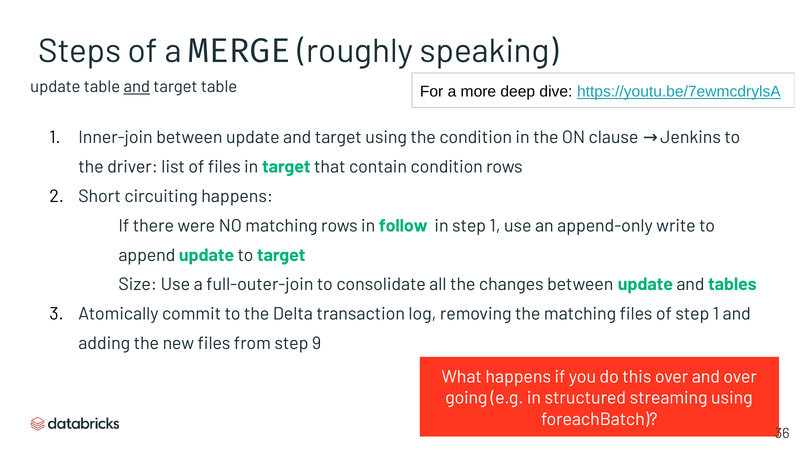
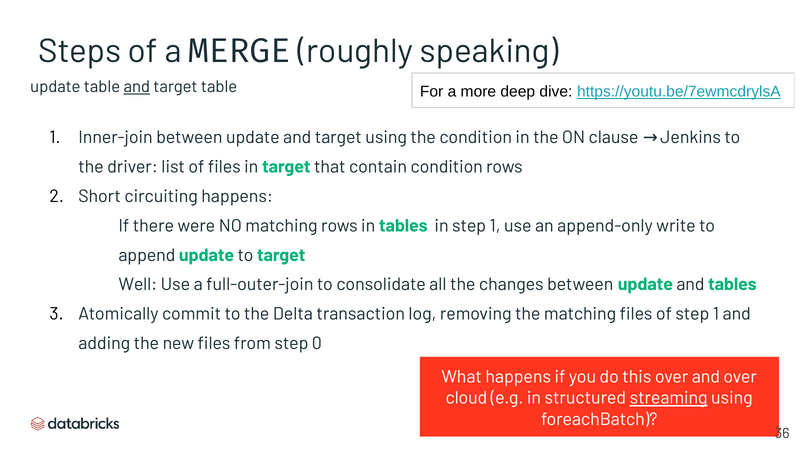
in follow: follow -> tables (403, 226)
Size: Size -> Well (138, 285)
9: 9 -> 0 (317, 344)
going: going -> cloud (466, 399)
streaming underline: none -> present (669, 399)
